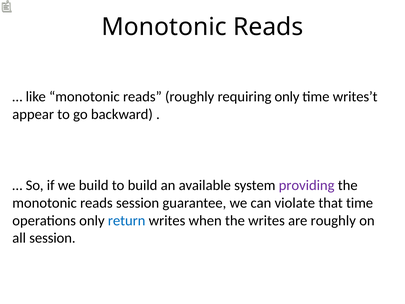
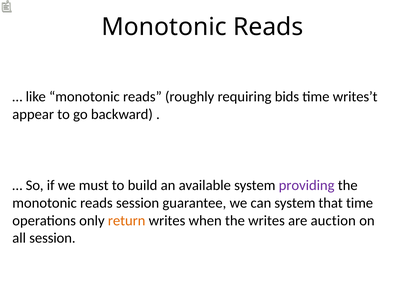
requiring only: only -> bids (287, 97)
we build: build -> must (94, 185)
can violate: violate -> system (295, 203)
return colour: blue -> orange (127, 220)
are roughly: roughly -> auction (333, 220)
